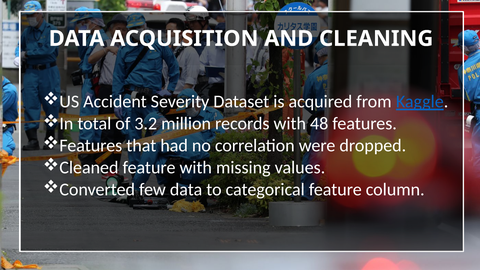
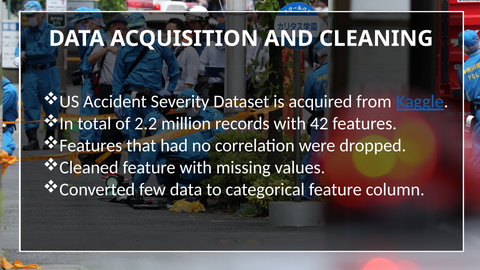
3.2: 3.2 -> 2.2 (146, 124)
48: 48 -> 42 (319, 124)
